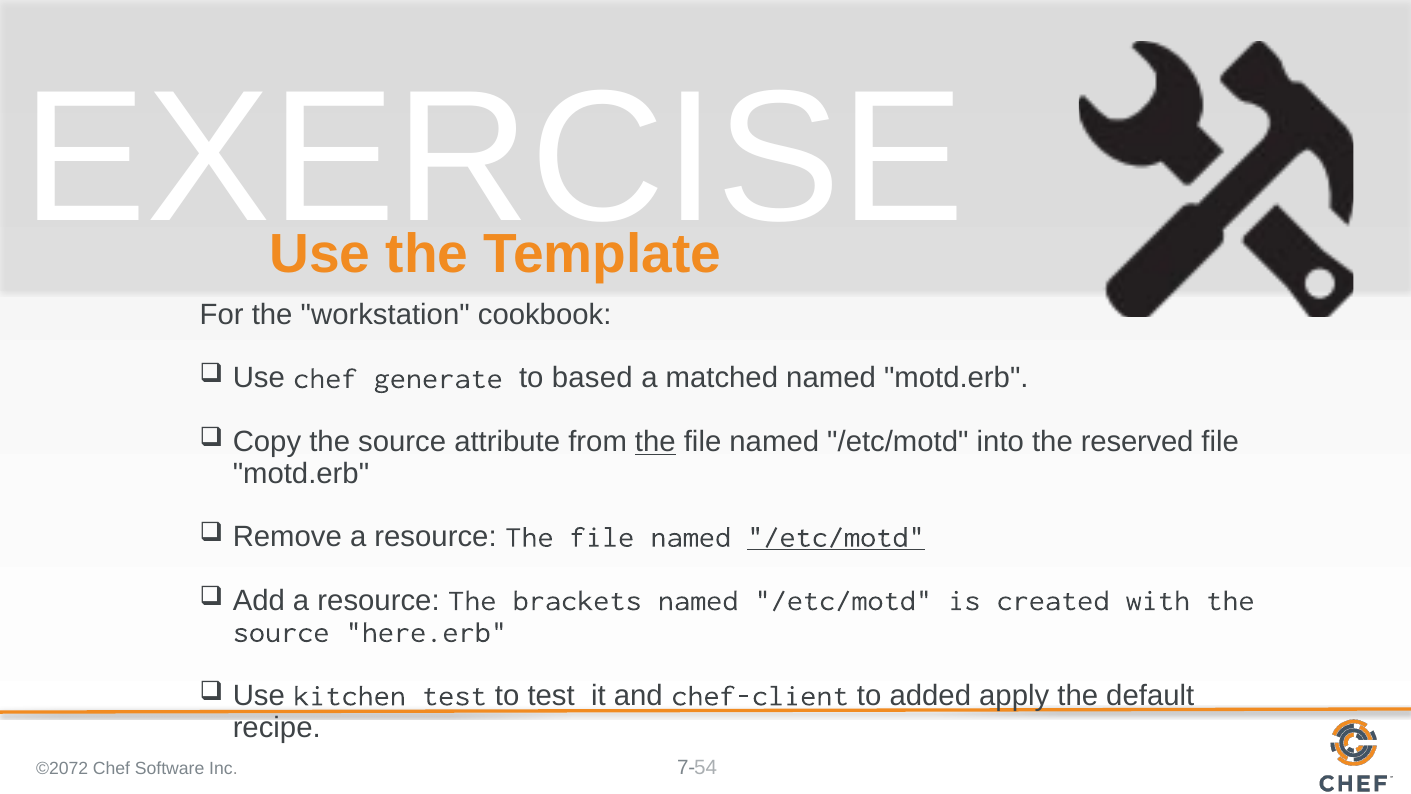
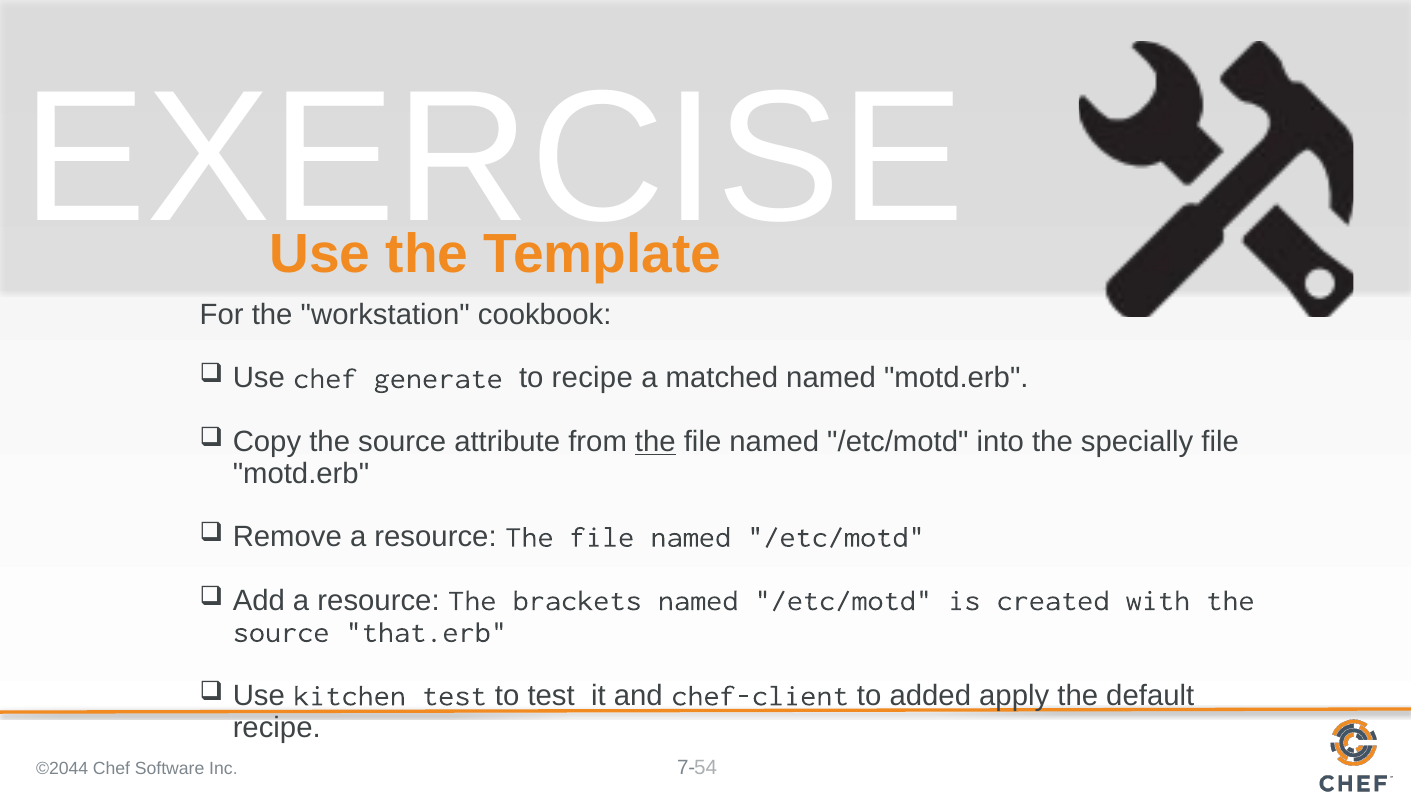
to based: based -> recipe (592, 378)
reserved: reserved -> specially (1137, 442)
/etc/motd underline: present -> none (836, 537)
here.erb: here.erb -> that.erb (426, 632)
©2072: ©2072 -> ©2044 (62, 768)
